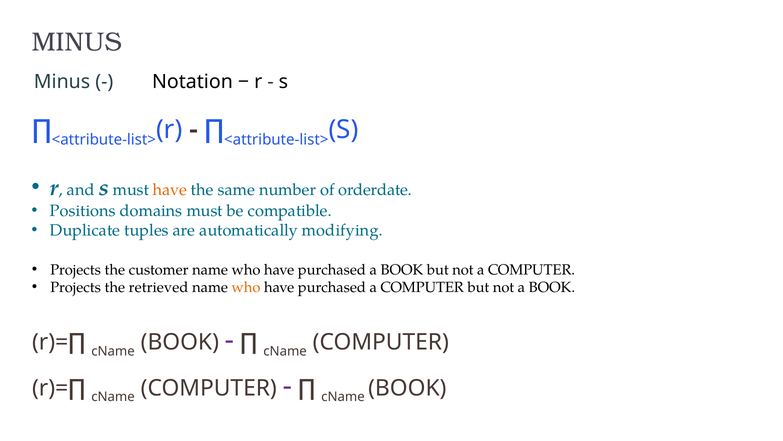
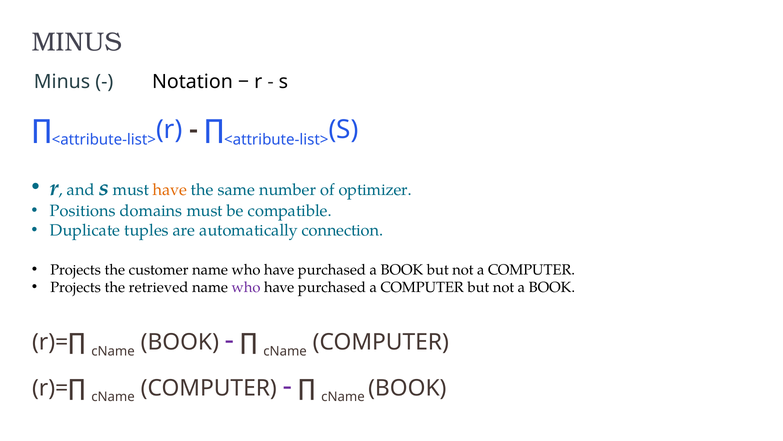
orderdate: orderdate -> optimizer (375, 189)
modifying: modifying -> connection (342, 230)
who colour: orange -> purple (246, 287)
